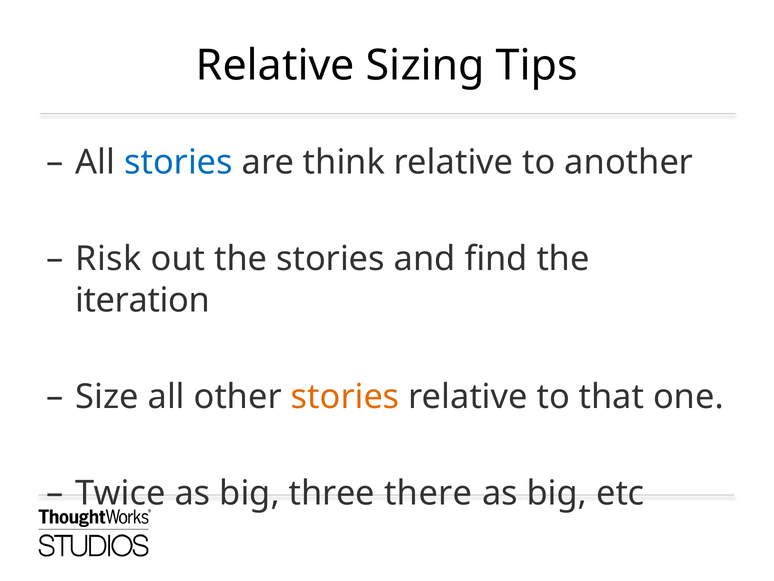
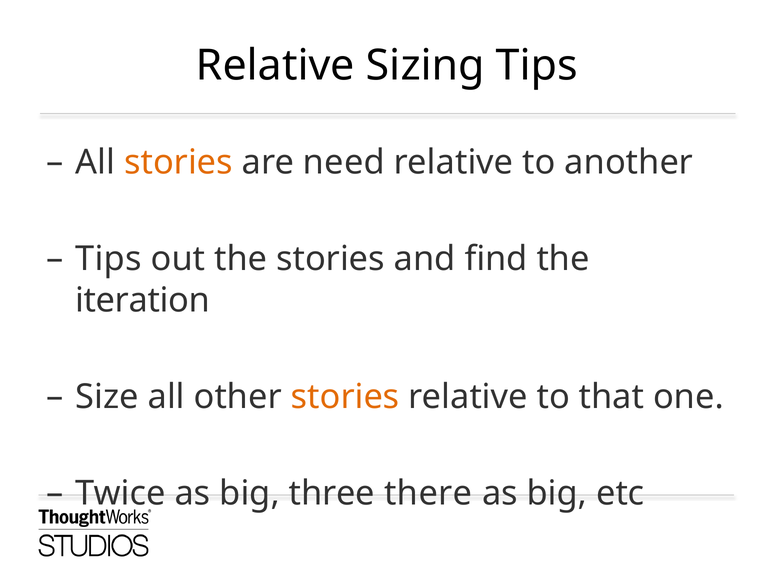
stories colour: blue -> orange (178, 162)
think: think -> need (344, 162)
Risk: Risk -> Tips (109, 259)
